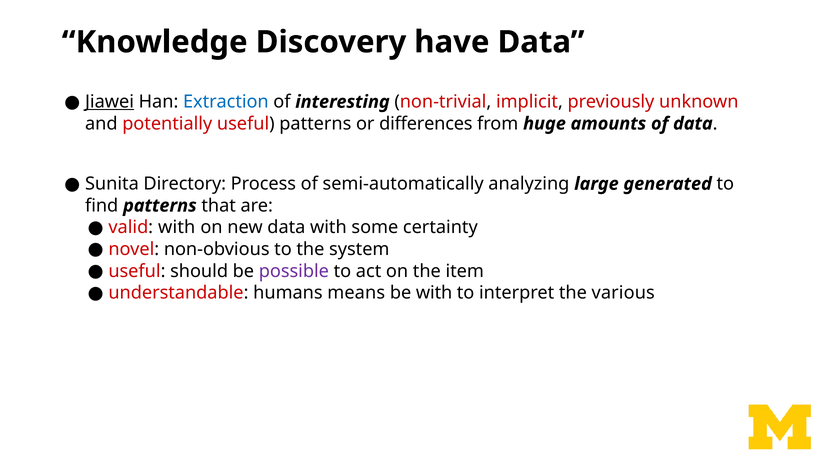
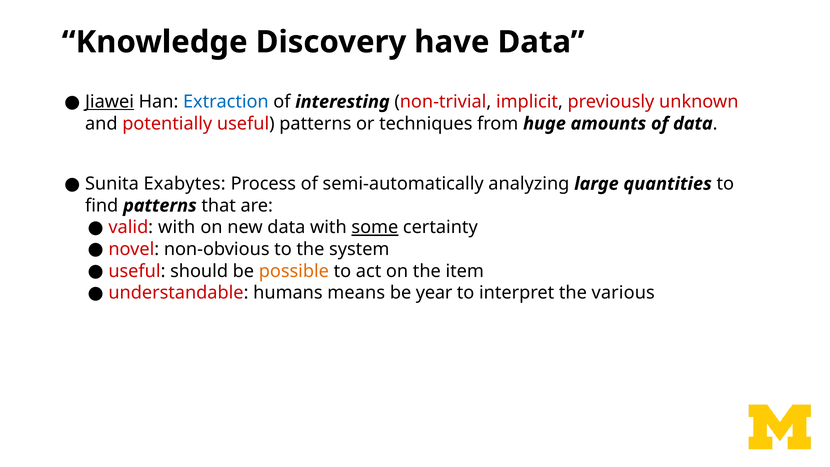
differences: differences -> techniques (426, 124)
Directory: Directory -> Exabytes (185, 184)
generated: generated -> quantities (668, 184)
some underline: none -> present (375, 227)
possible colour: purple -> orange (294, 271)
be with: with -> year (434, 293)
